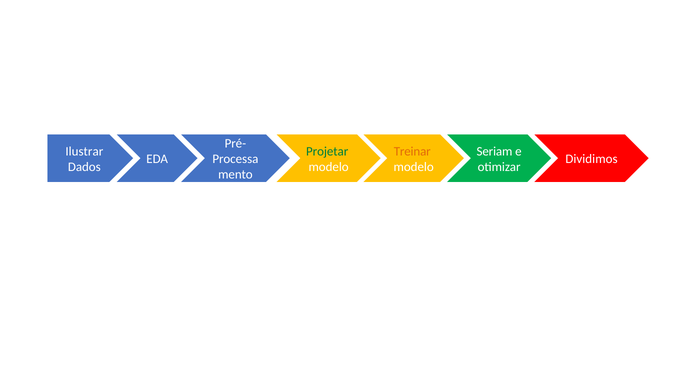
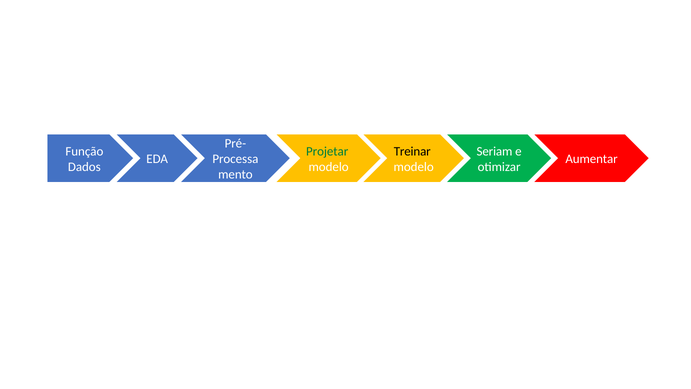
Ilustrar: Ilustrar -> Função (84, 151)
Treinar colour: orange -> black (412, 151)
Dividimos: Dividimos -> Aumentar (592, 159)
